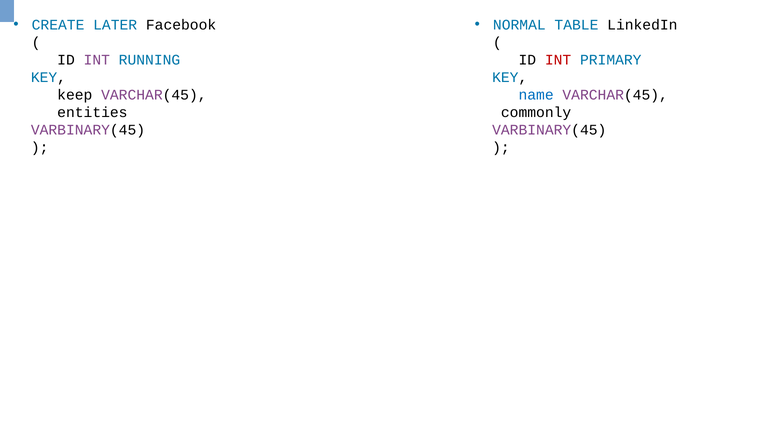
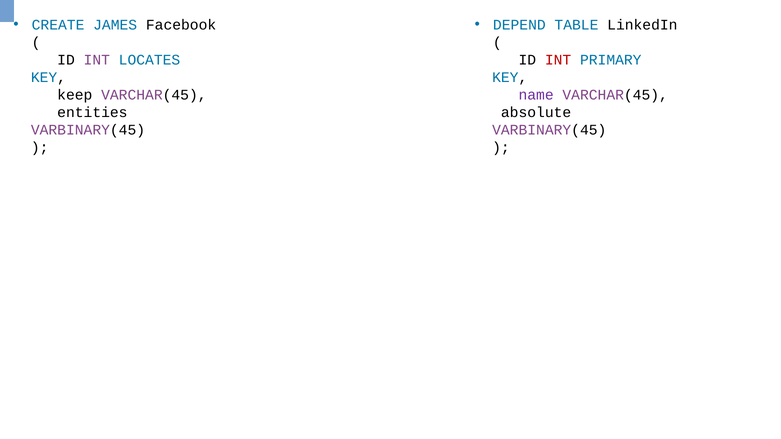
LATER: LATER -> JAMES (115, 25)
NORMAL: NORMAL -> DEPEND (519, 25)
RUNNING: RUNNING -> LOCATES (149, 60)
name colour: blue -> purple (536, 95)
commonly: commonly -> absolute (536, 113)
